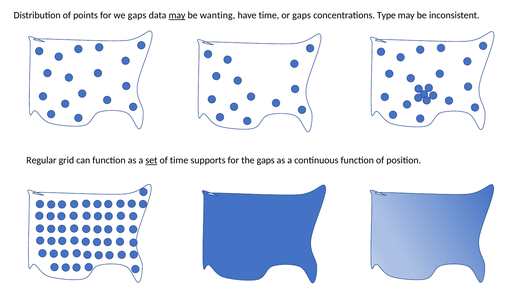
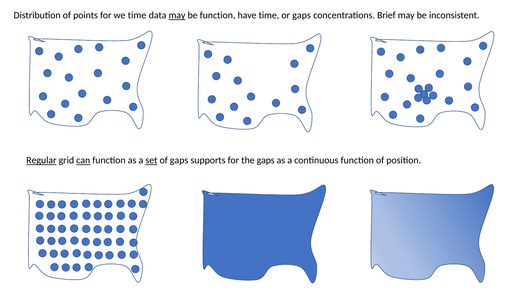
we gaps: gaps -> time (137, 15)
be wanting: wanting -> function (218, 15)
Type: Type -> Brief (386, 15)
Regular underline: none -> present (41, 161)
can underline: none -> present (83, 161)
of time: time -> gaps (179, 161)
